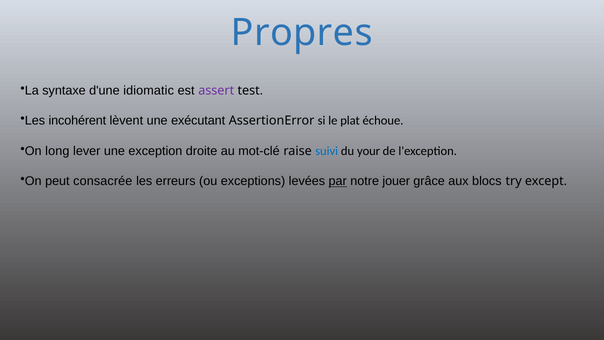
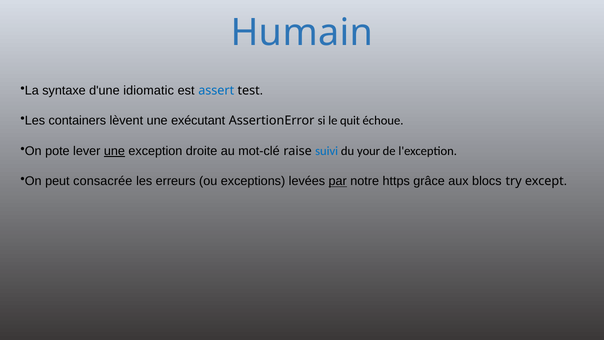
Propres: Propres -> Humain (302, 33)
assert colour: purple -> blue (216, 91)
incohérent: incohérent -> containers (77, 121)
plat: plat -> quit (350, 121)
long: long -> pote (57, 151)
une underline: none -> present (114, 151)
jouer: jouer -> https (396, 181)
